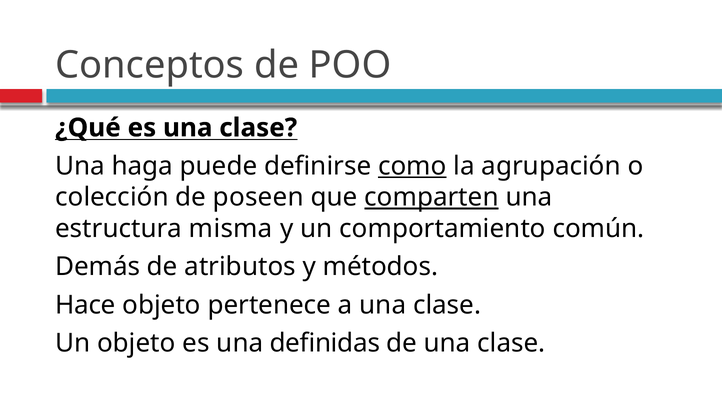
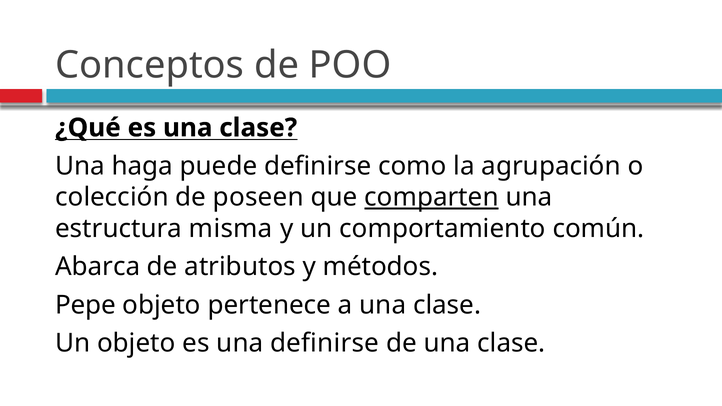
como underline: present -> none (412, 166)
Demás: Demás -> Abarca (98, 267)
Hace: Hace -> Pepe (85, 305)
una definidas: definidas -> definirse (325, 344)
